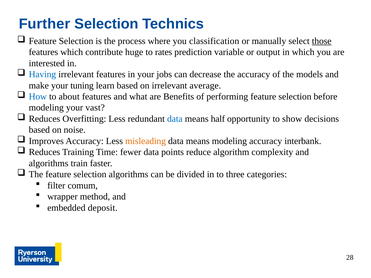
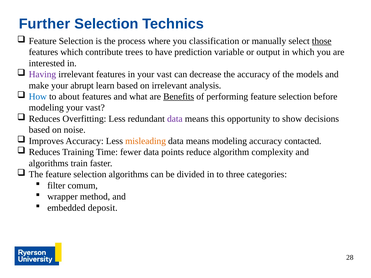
huge: huge -> trees (134, 52)
rates: rates -> have (164, 52)
Having colour: blue -> purple (42, 74)
in your jobs: jobs -> vast (164, 74)
tuning: tuning -> abrupt (82, 86)
average: average -> analysis (205, 86)
Benefits underline: none -> present (179, 97)
data colour: blue -> purple (175, 119)
half: half -> this (218, 119)
interbank: interbank -> contacted (303, 141)
